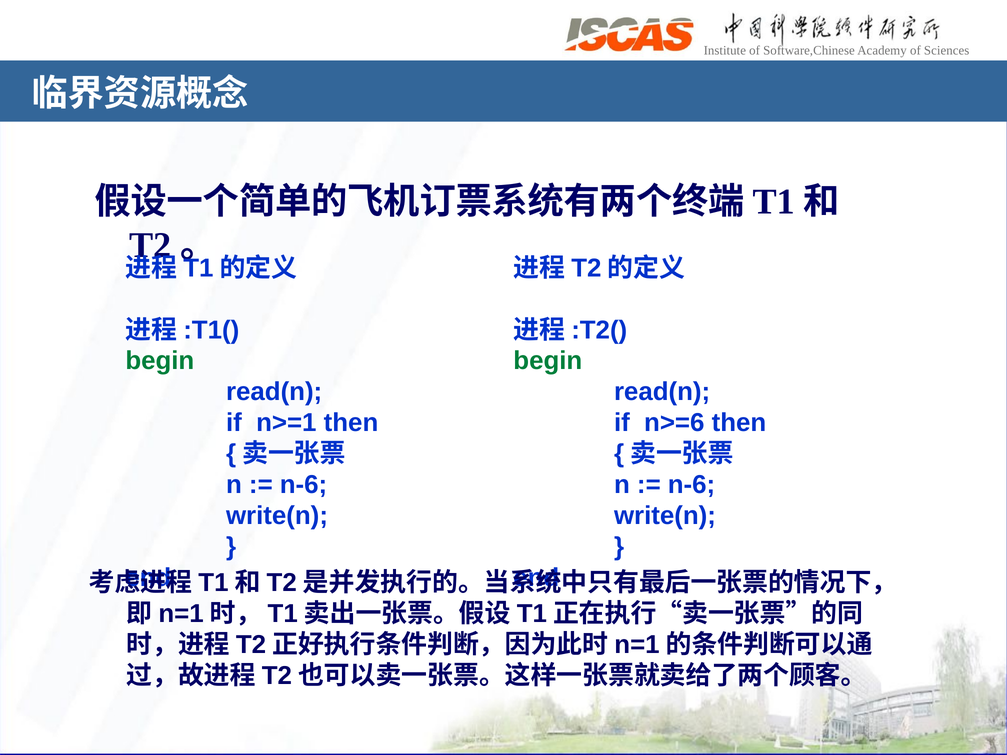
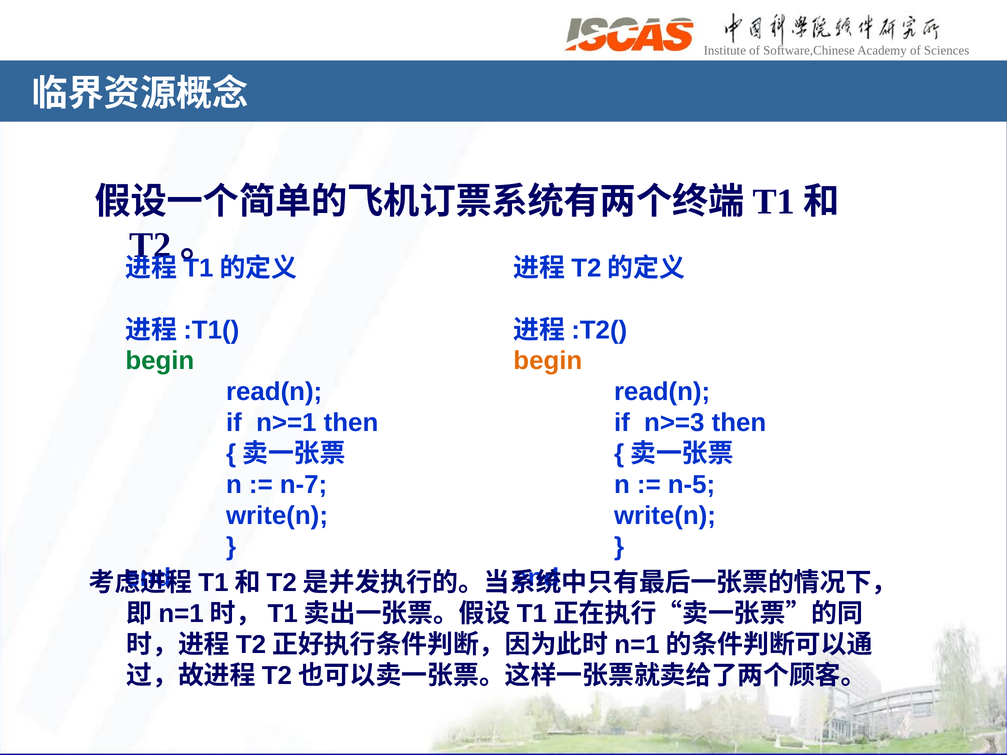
begin colour: green -> orange (548, 361)
n>=6: n>=6 -> n>=3 (674, 423)
n-6: n-6 -> n-7 (304, 485)
n-6: n-6 -> n-5 (691, 485)
